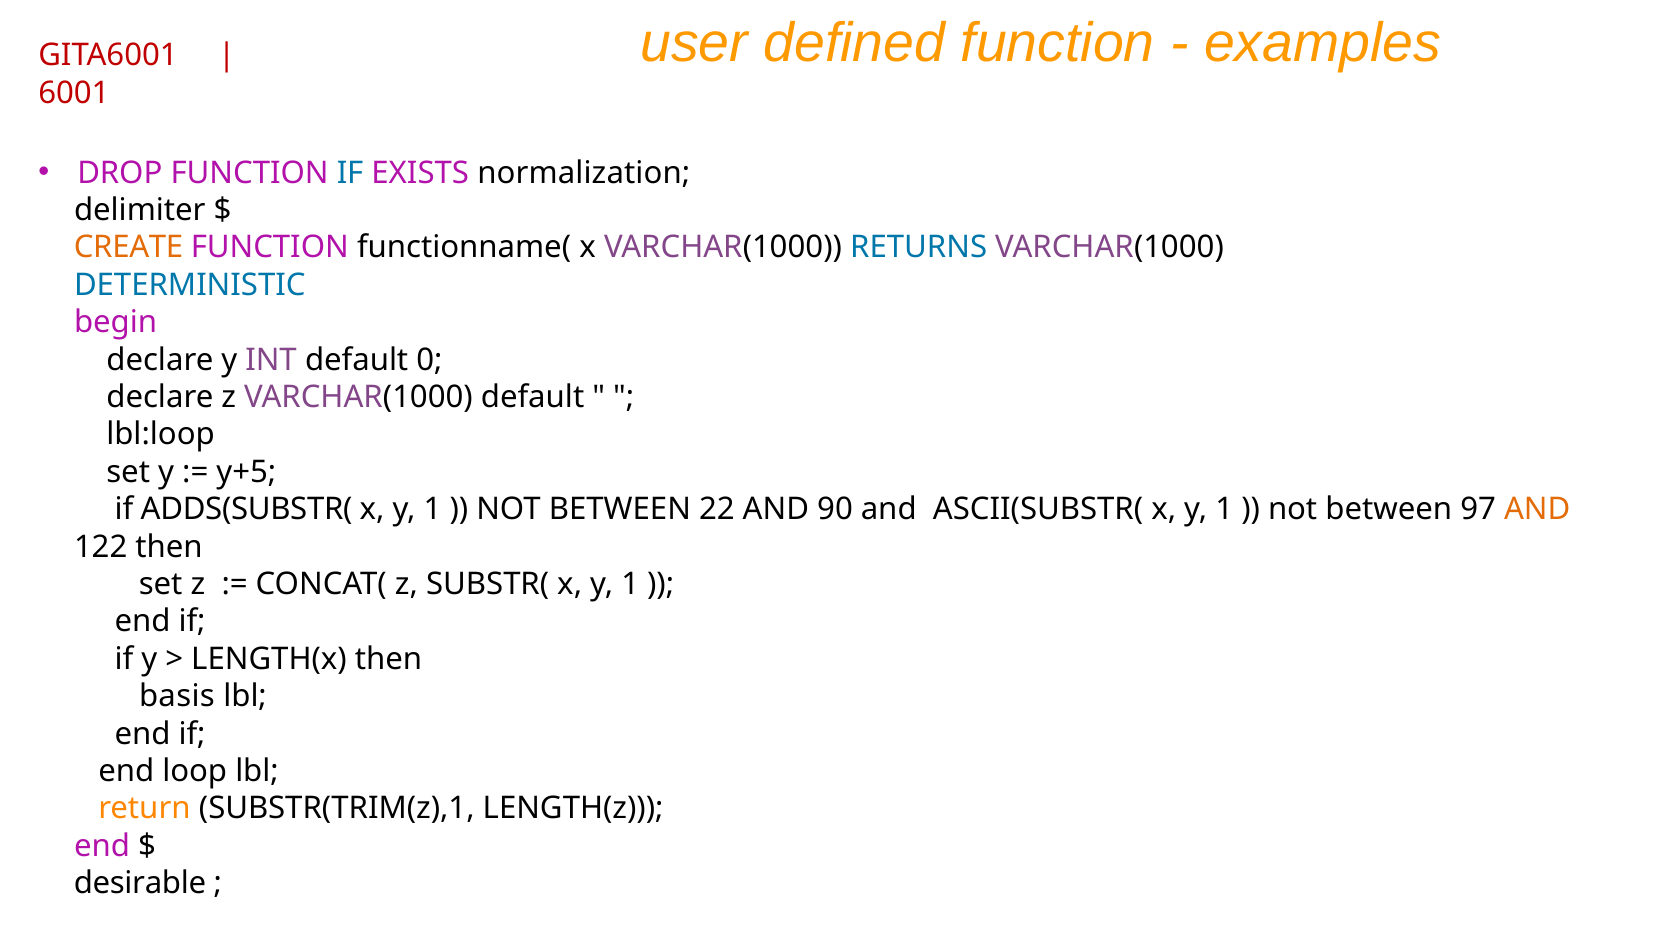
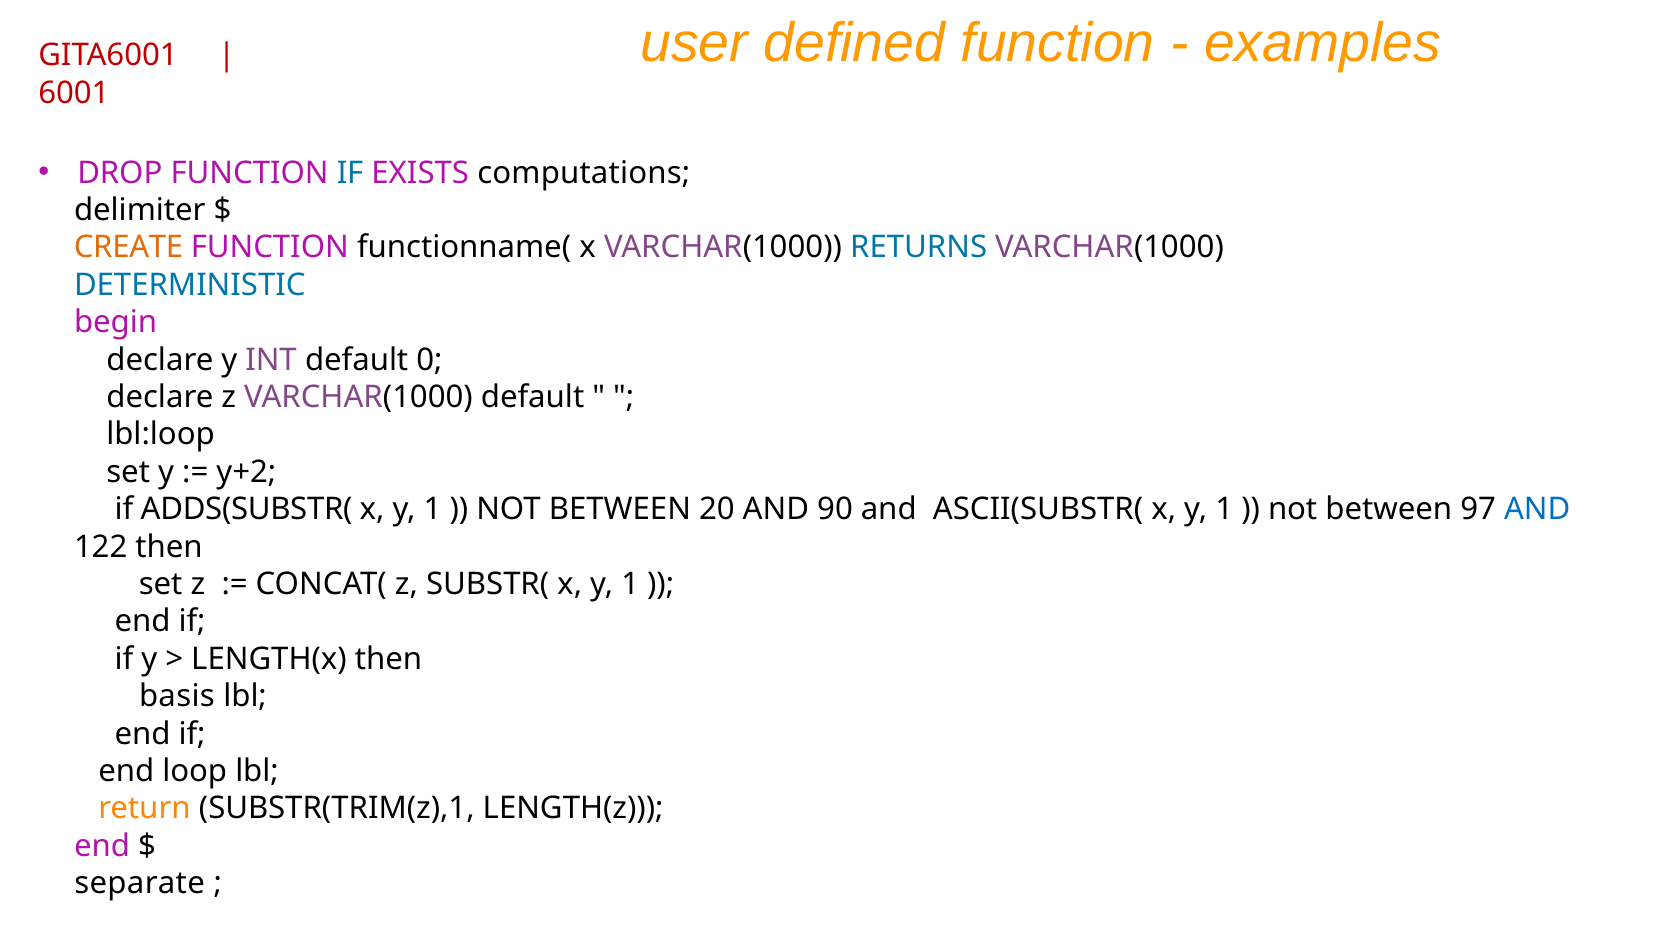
normalization: normalization -> computations (584, 173)
y+5: y+5 -> y+2 (246, 472)
22: 22 -> 20 (717, 509)
AND colour: orange -> blue (1537, 509)
desirable: desirable -> separate (140, 883)
